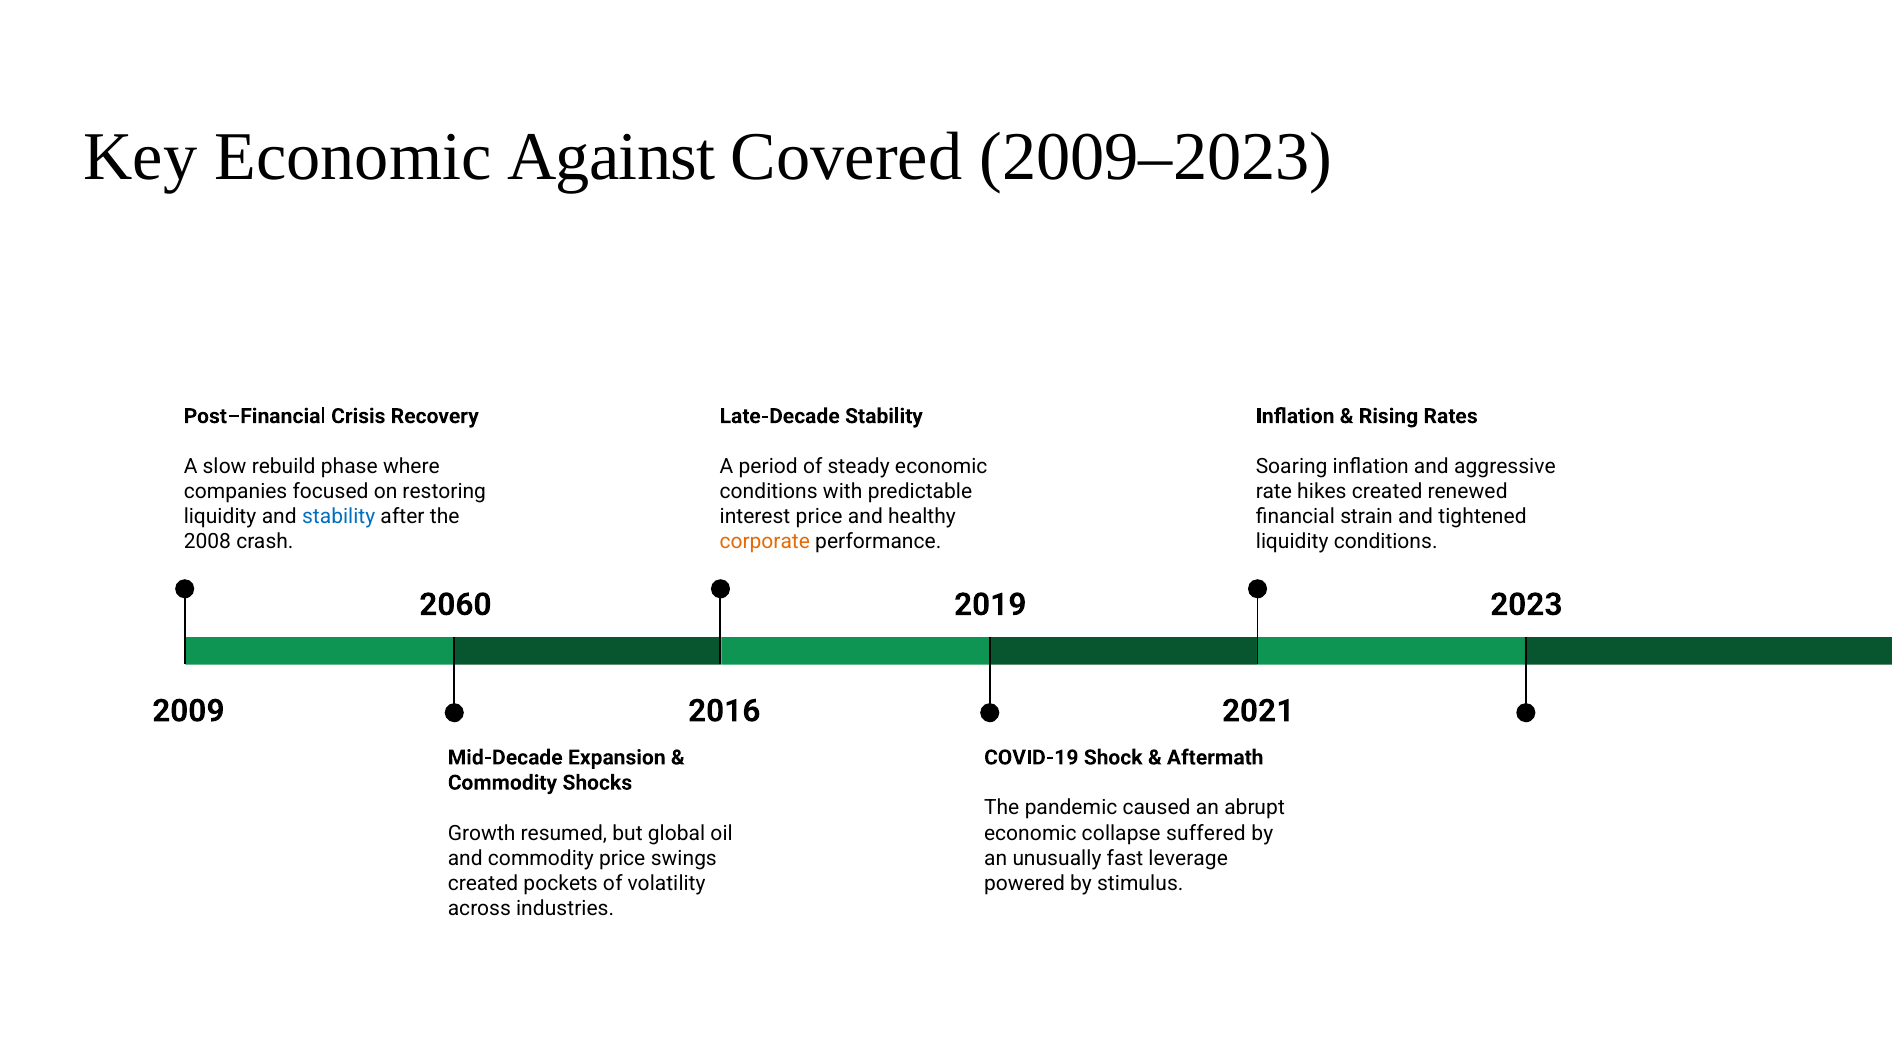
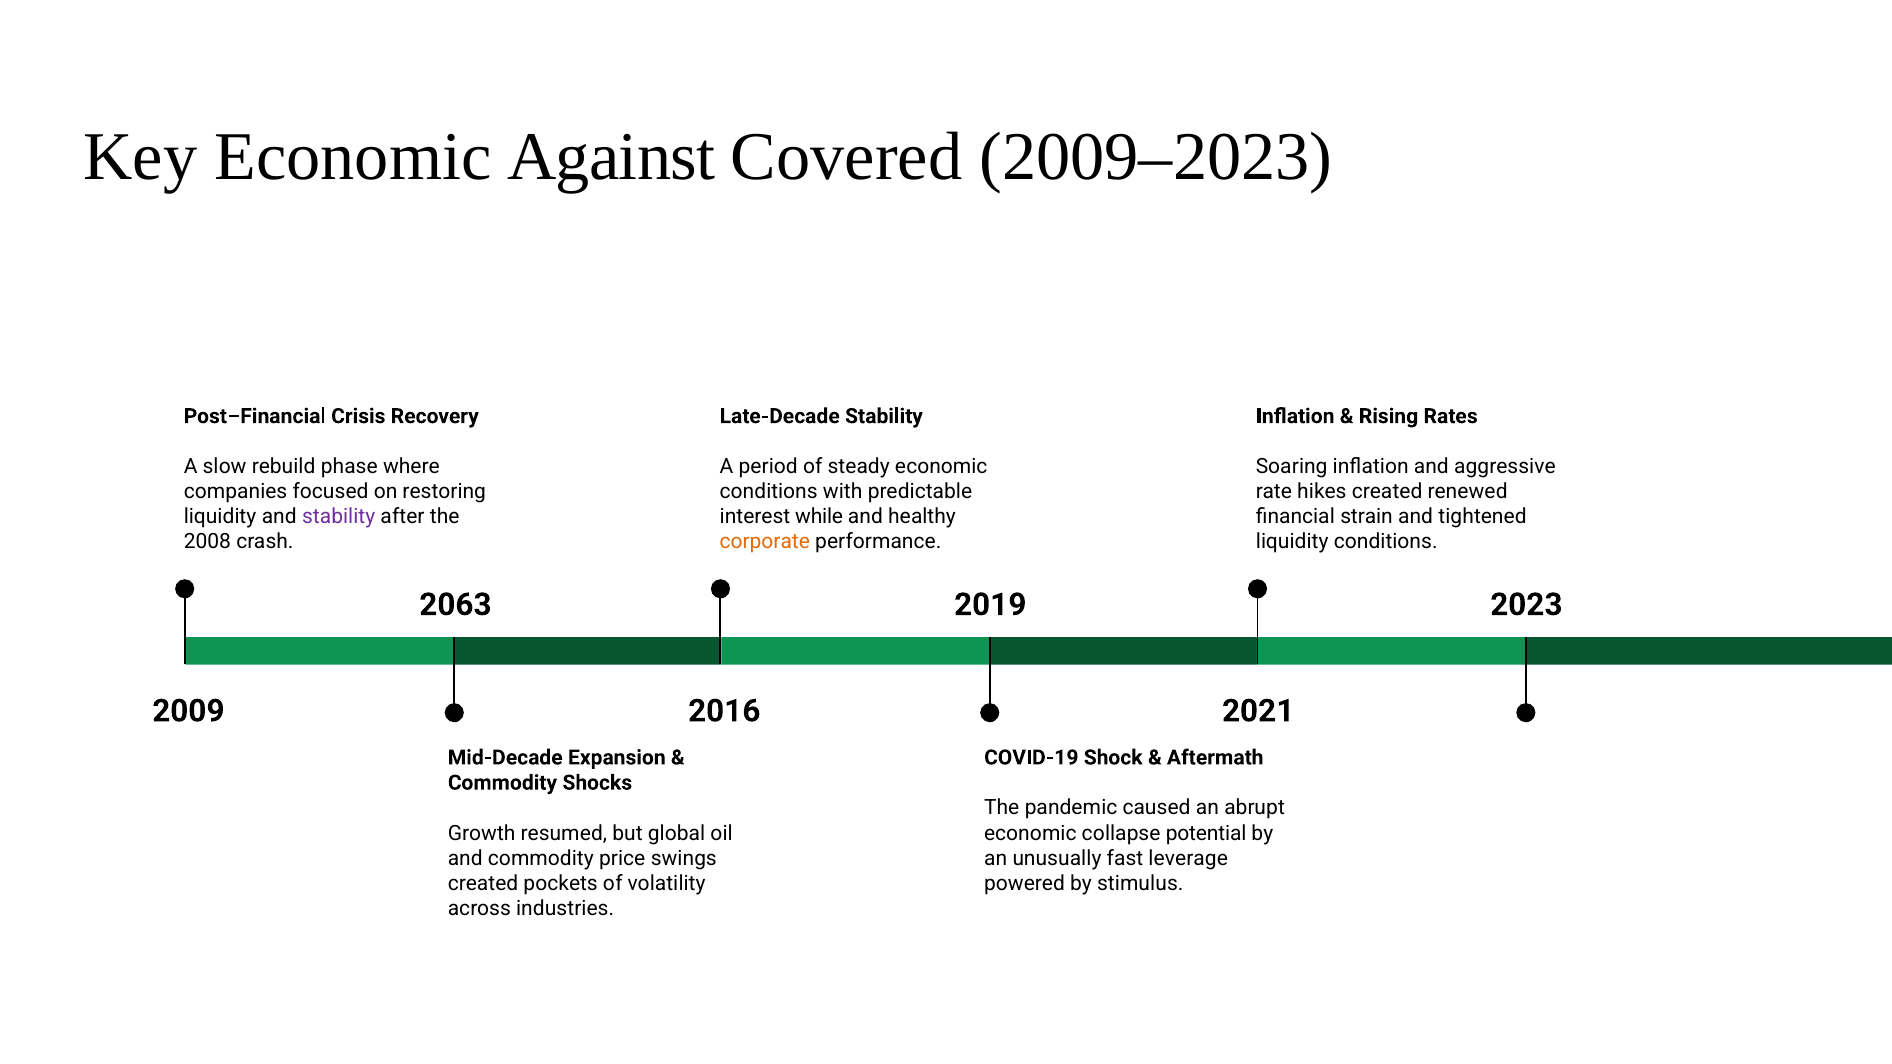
stability colour: blue -> purple (339, 517)
interest price: price -> while (819, 517)
2060: 2060 -> 2063 (455, 605)
suffered: suffered -> potential (1206, 833)
